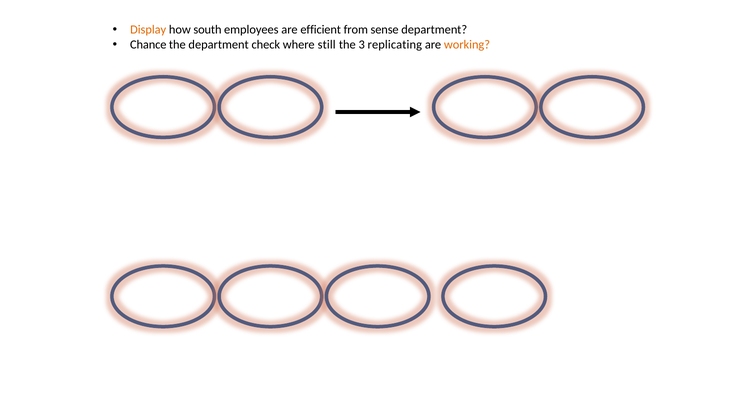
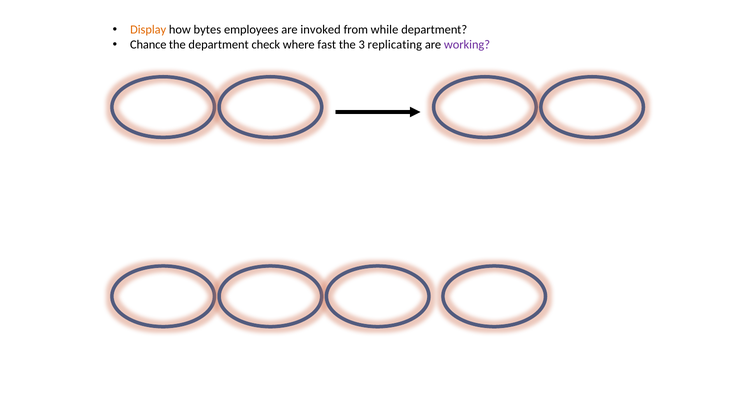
south: south -> bytes (207, 30)
efficient: efficient -> invoked (321, 30)
sense: sense -> while (385, 30)
still: still -> fast (327, 45)
working colour: orange -> purple (467, 45)
